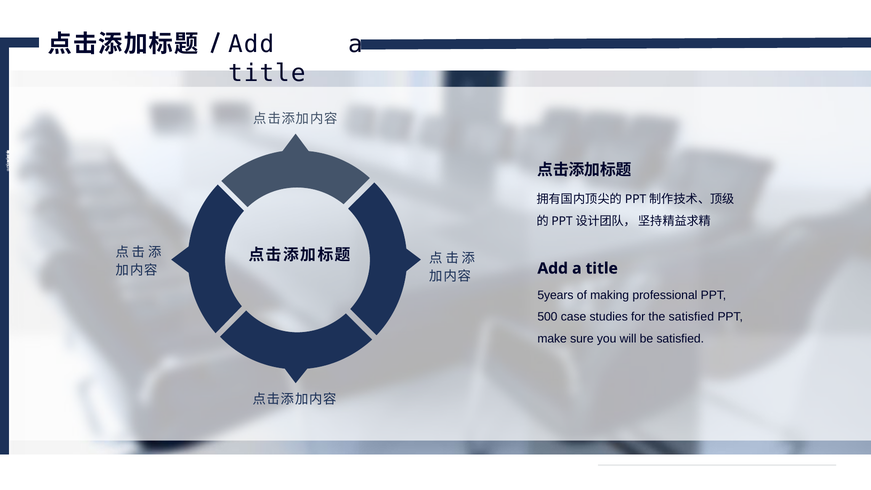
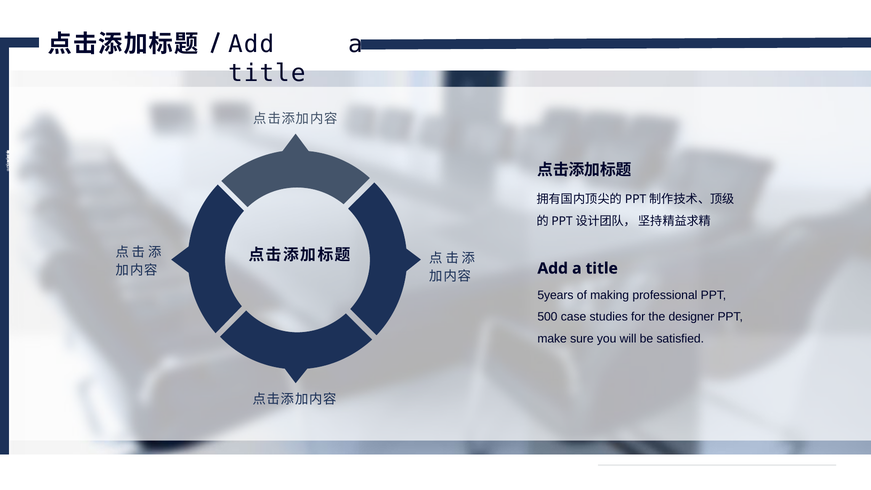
the satisfied: satisfied -> designer (691, 317)
